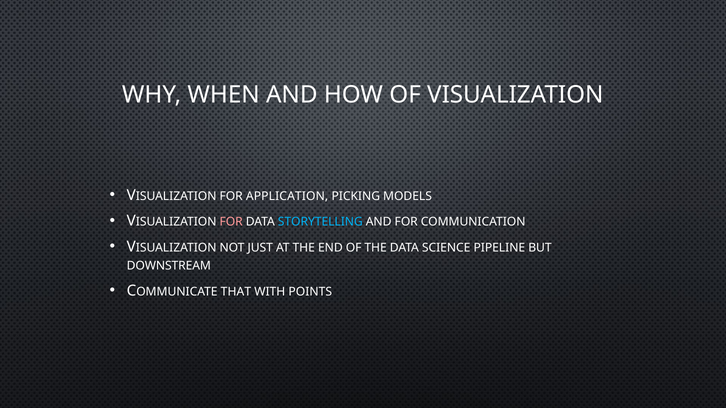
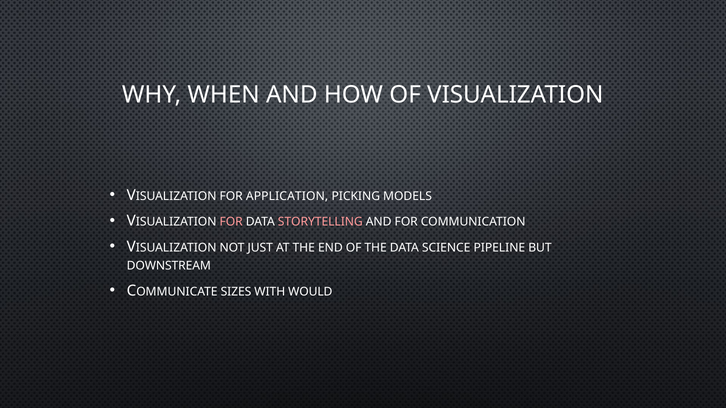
STORYTELLING colour: light blue -> pink (320, 222)
THAT: THAT -> SIZES (236, 292)
POINTS: POINTS -> WOULD (310, 292)
